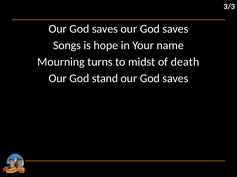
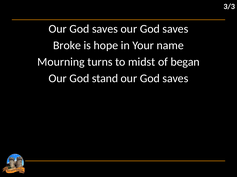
Songs: Songs -> Broke (67, 46)
death: death -> began (185, 62)
